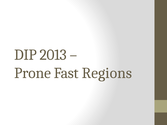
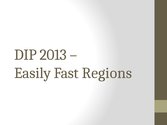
Prone: Prone -> Easily (33, 73)
